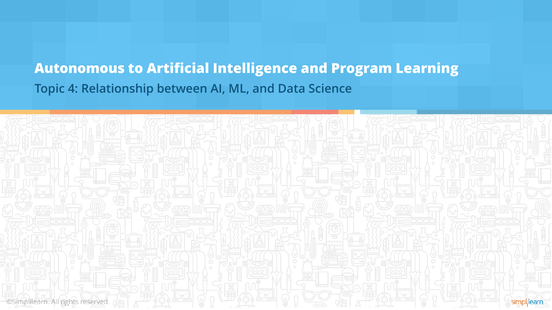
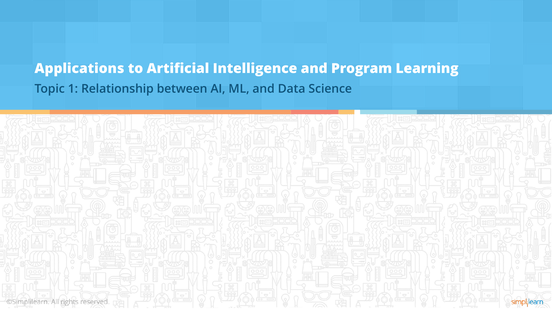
Autonomous: Autonomous -> Applications (79, 69)
4: 4 -> 1 (73, 89)
